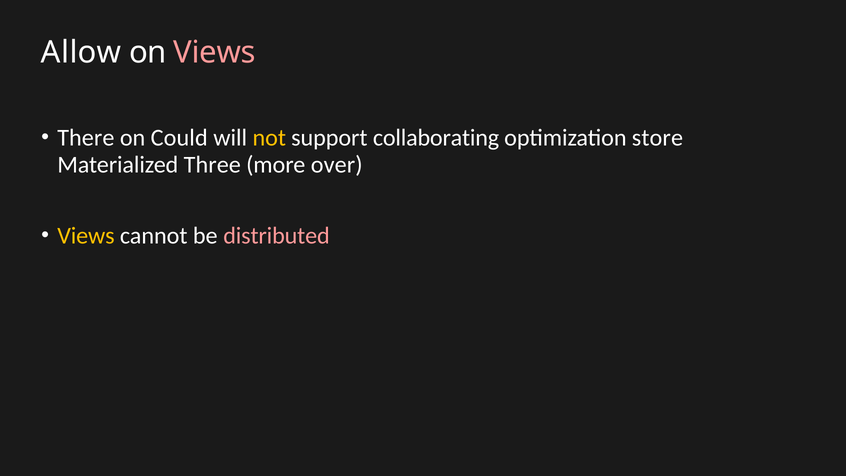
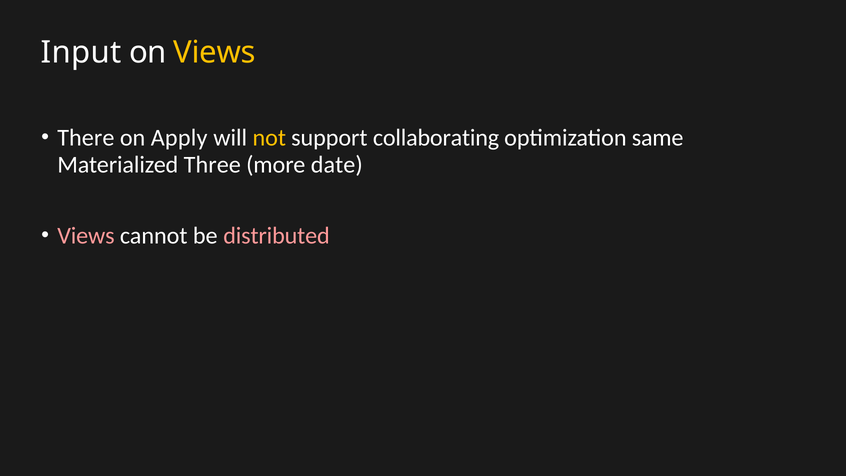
Allow: Allow -> Input (81, 53)
Views colour: pink -> yellow (214, 53)
Could: Could -> Apply (179, 138)
store: store -> same (658, 138)
over: over -> date (337, 164)
Views colour: yellow -> pink (86, 236)
